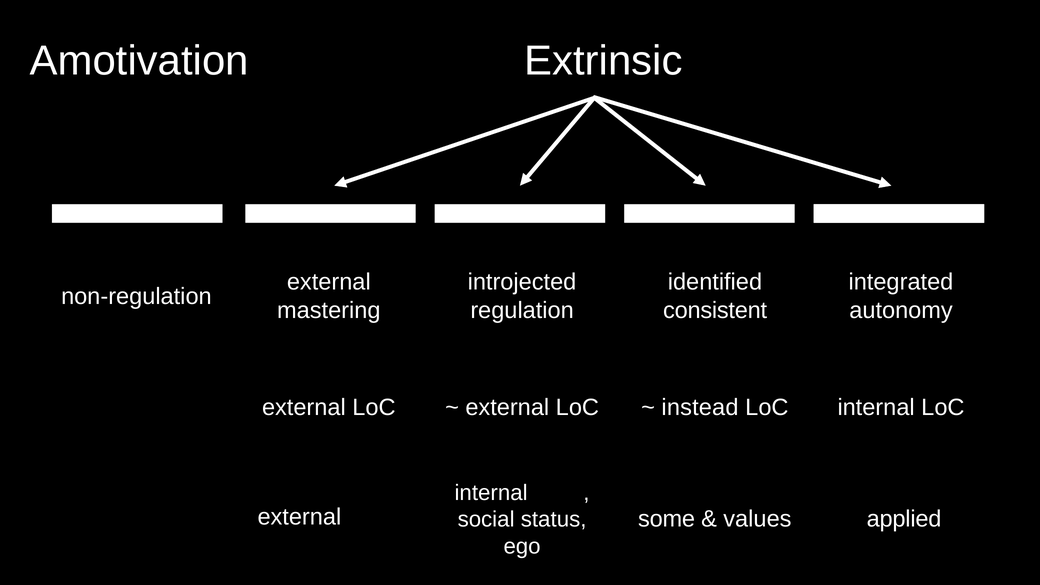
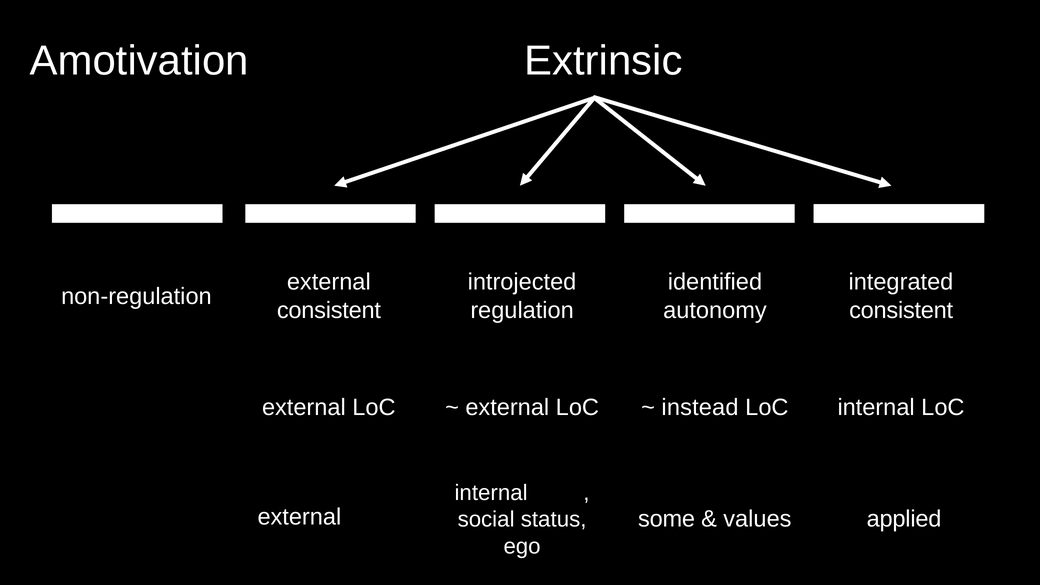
mastering: mastering -> consistent (329, 310)
consistent: consistent -> autonomy (715, 310)
autonomy: autonomy -> consistent (901, 310)
